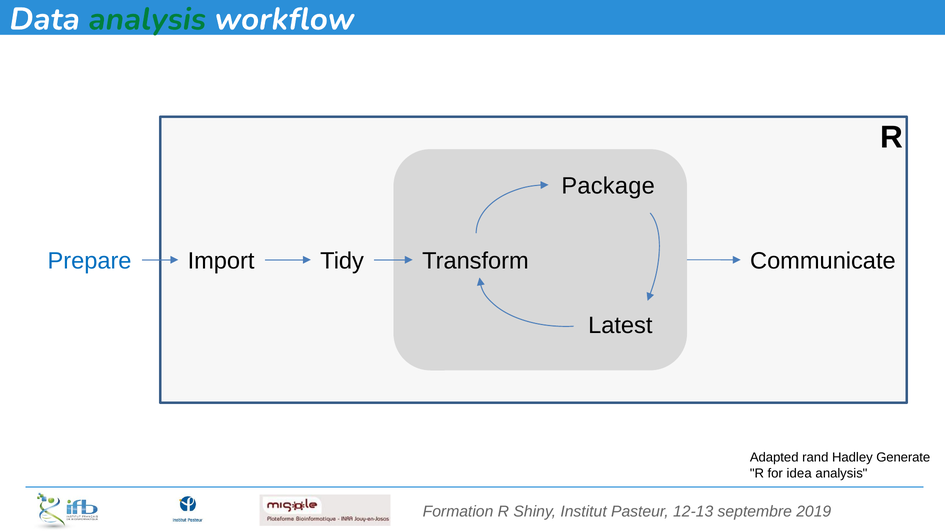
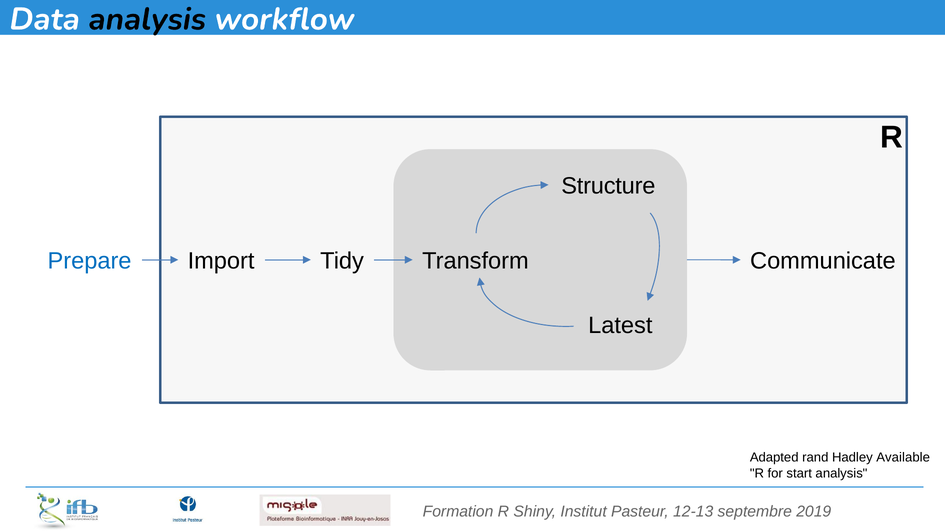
analysis colour: green -> black (147, 19)
Package: Package -> Structure (608, 186)
Generate: Generate -> Available (903, 458)
idea: idea -> start (799, 474)
